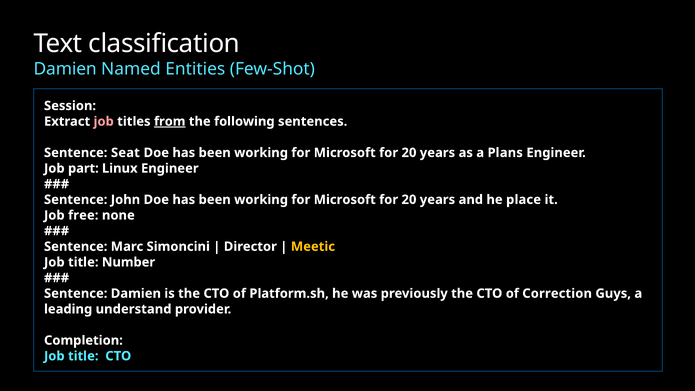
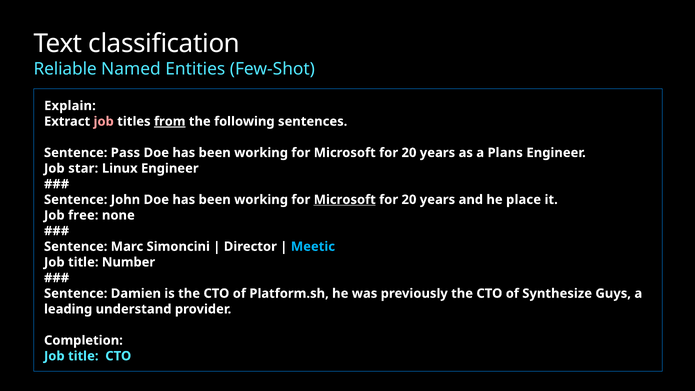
Damien: Damien -> Reliable (65, 69)
Session: Session -> Explain (70, 106)
Seat: Seat -> Pass (125, 153)
part: part -> star (83, 168)
Microsoft underline: none -> present (345, 200)
Meetic colour: yellow -> light blue (313, 247)
Correction: Correction -> Synthesize (557, 293)
